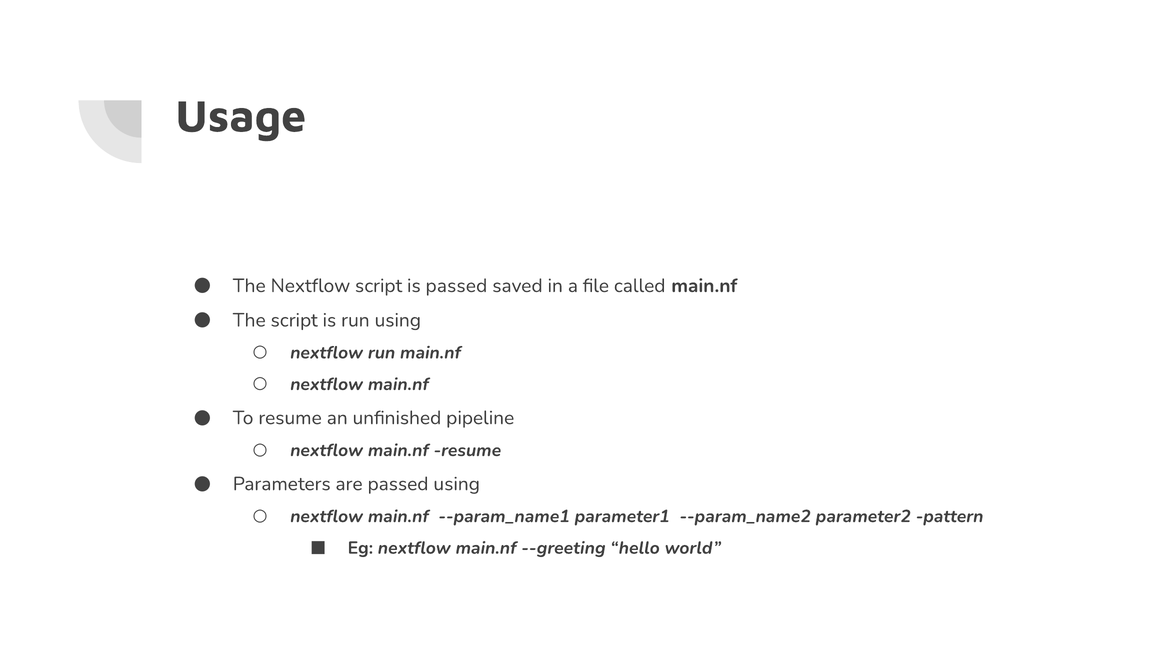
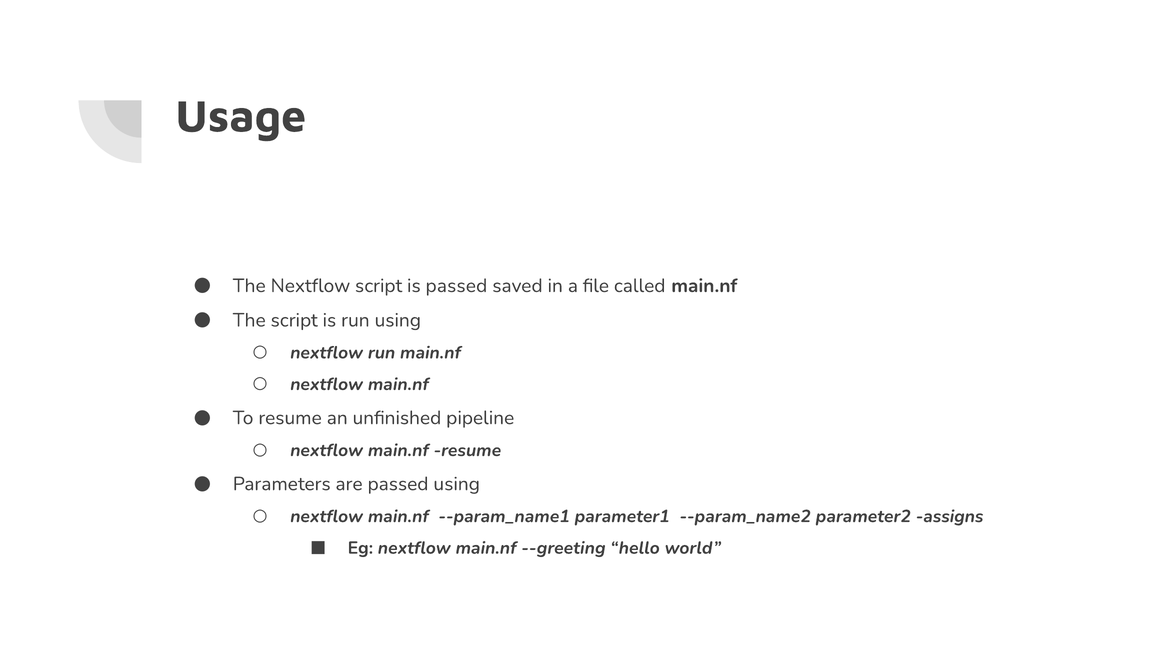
pattern: pattern -> assigns (950, 517)
